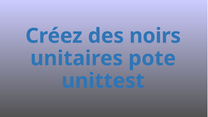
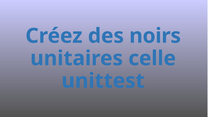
pote: pote -> celle (152, 58)
